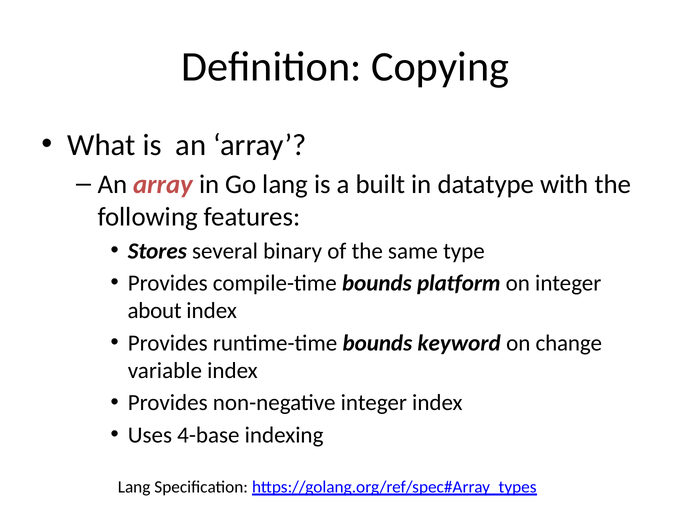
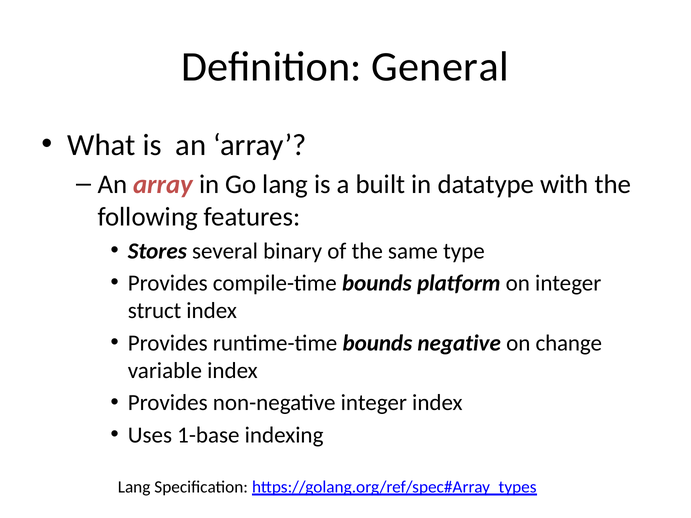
Copying: Copying -> General (440, 67)
about: about -> struct (155, 311)
keyword: keyword -> negative (459, 343)
4-base: 4-base -> 1-base (208, 435)
